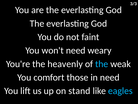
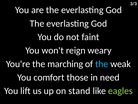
won't need: need -> reign (76, 50)
heavenly: heavenly -> marching (65, 64)
eagles colour: light blue -> light green (120, 90)
